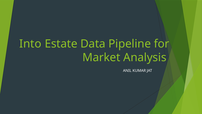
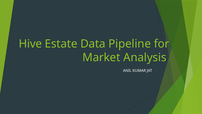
Into: Into -> Hive (30, 44)
